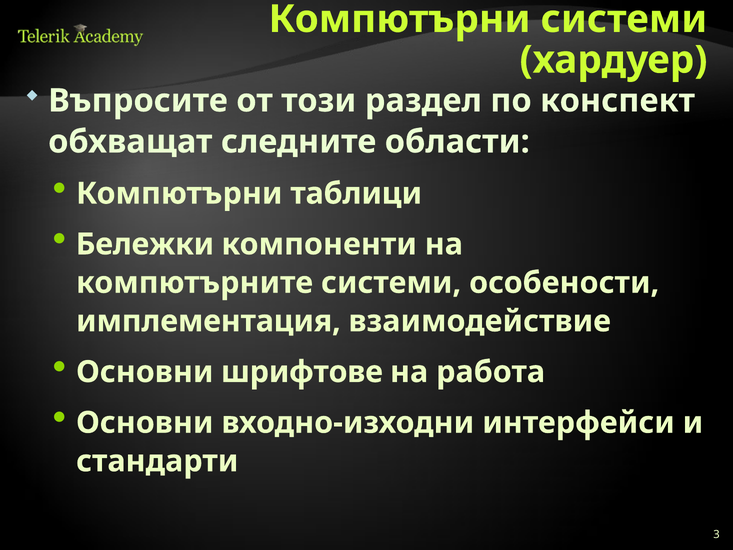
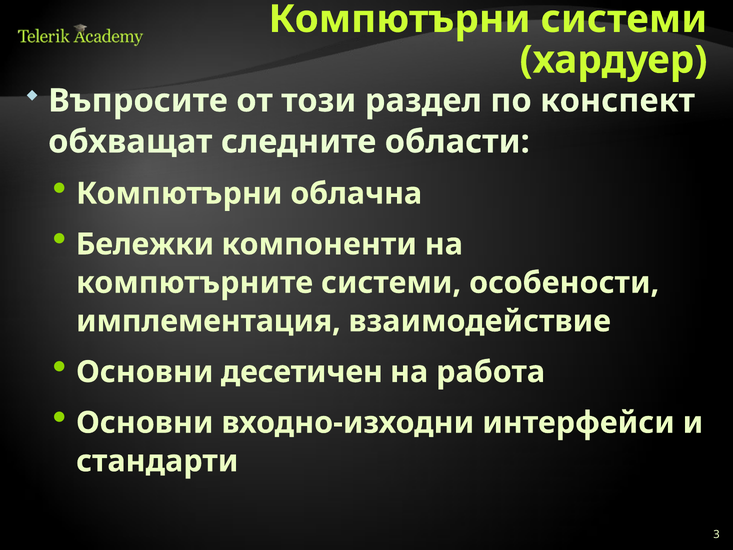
таблици: таблици -> облачна (356, 193)
шрифтове: шрифтове -> десетичен (302, 372)
